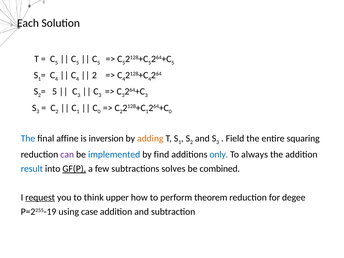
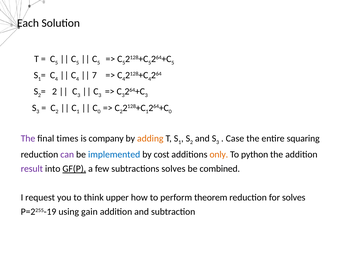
2: 2 -> 7 (94, 75)
5: 5 -> 2 (55, 92)
The colour: blue -> purple (28, 139)
affine: affine -> times (67, 139)
inversion: inversion -> company (106, 139)
Field: Field -> Case (235, 139)
find: find -> cost (162, 154)
only colour: blue -> orange (219, 154)
always: always -> python (255, 154)
result colour: blue -> purple (32, 169)
request underline: present -> none (40, 197)
for degee: degee -> solves (294, 197)
case: case -> gain (89, 212)
